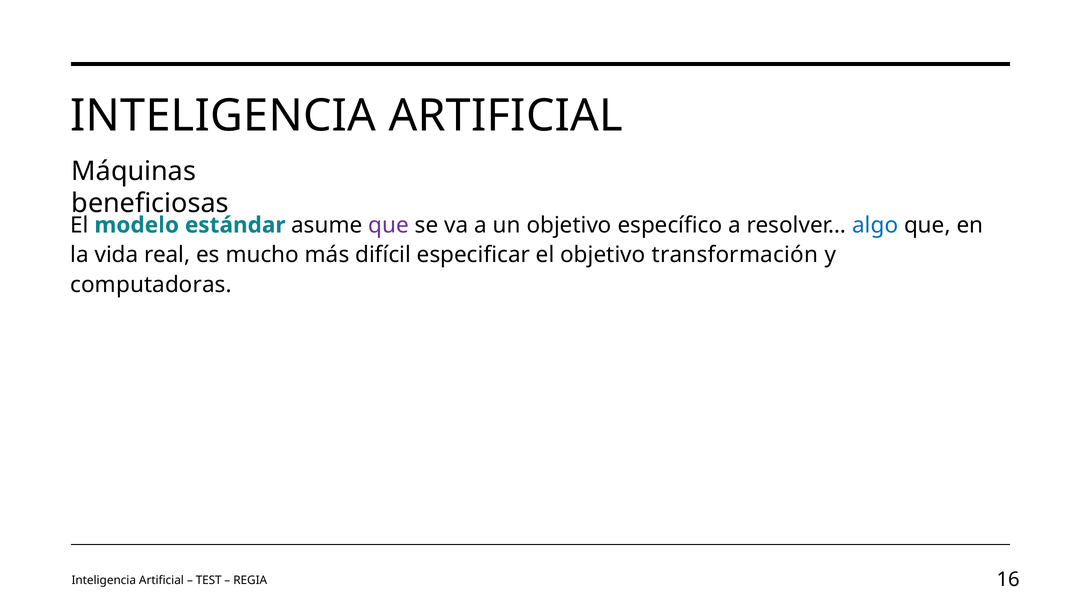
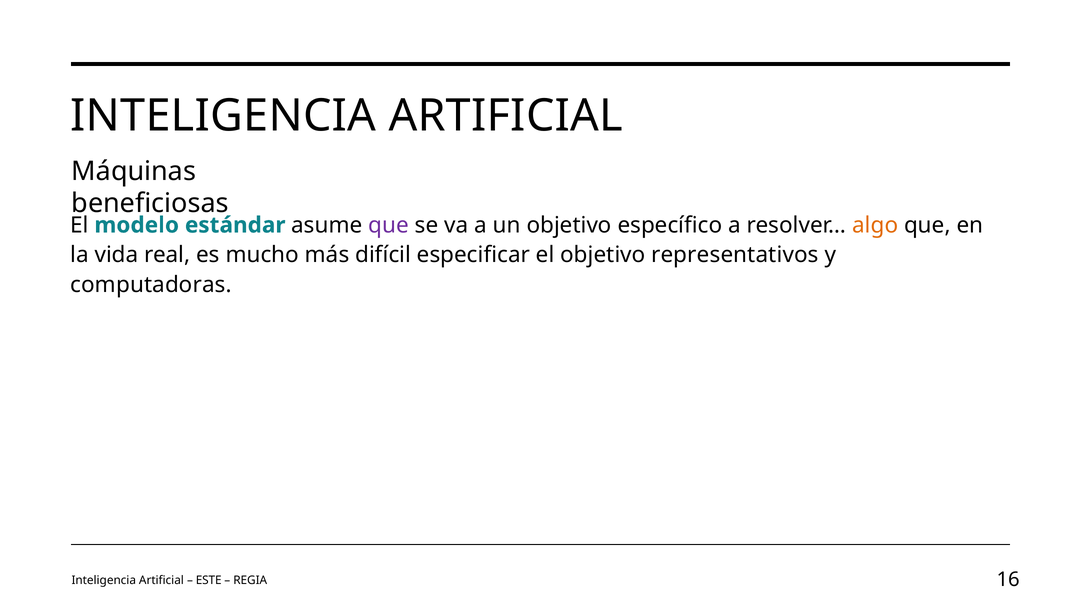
algo colour: blue -> orange (875, 225)
transformación: transformación -> representativos (735, 255)
TEST: TEST -> ESTE (209, 581)
